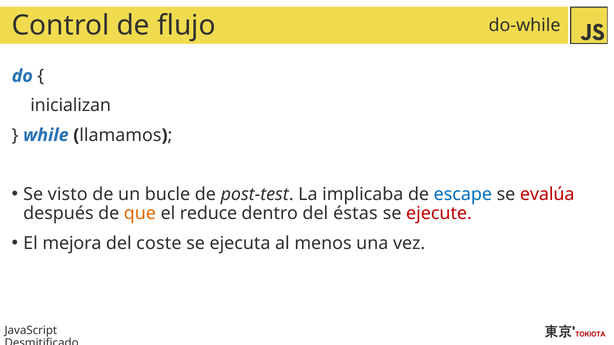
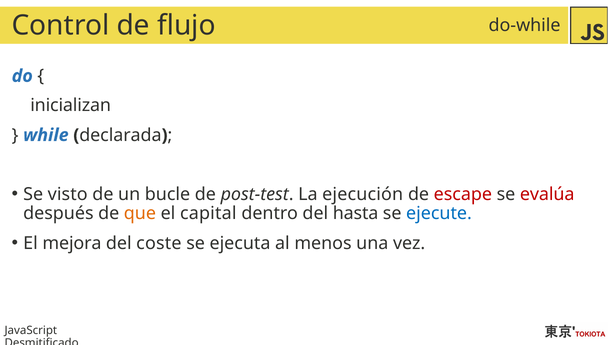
llamamos: llamamos -> declarada (120, 135)
implicaba: implicaba -> ejecución (363, 194)
escape colour: blue -> red (463, 194)
reduce: reduce -> capital (208, 214)
éstas: éstas -> hasta (356, 214)
ejecute colour: red -> blue (439, 214)
